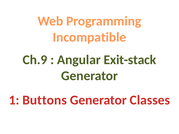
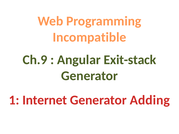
Buttons: Buttons -> Internet (45, 100)
Classes: Classes -> Adding (150, 100)
